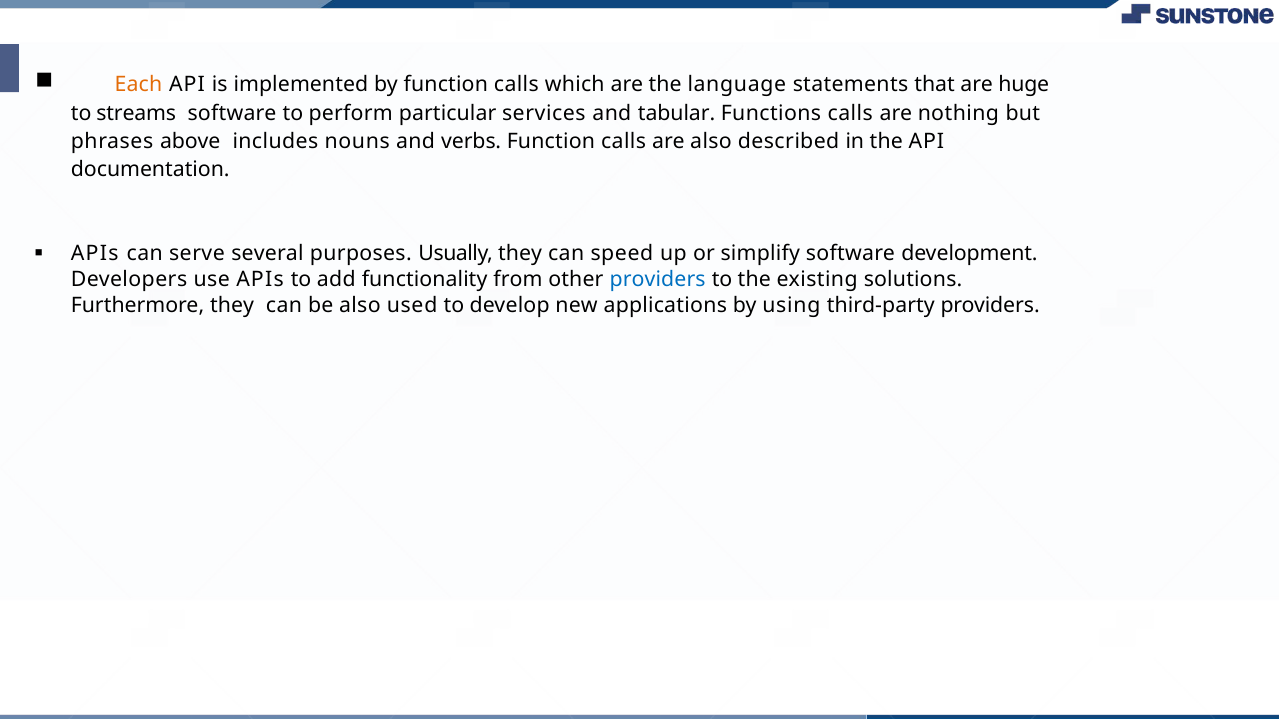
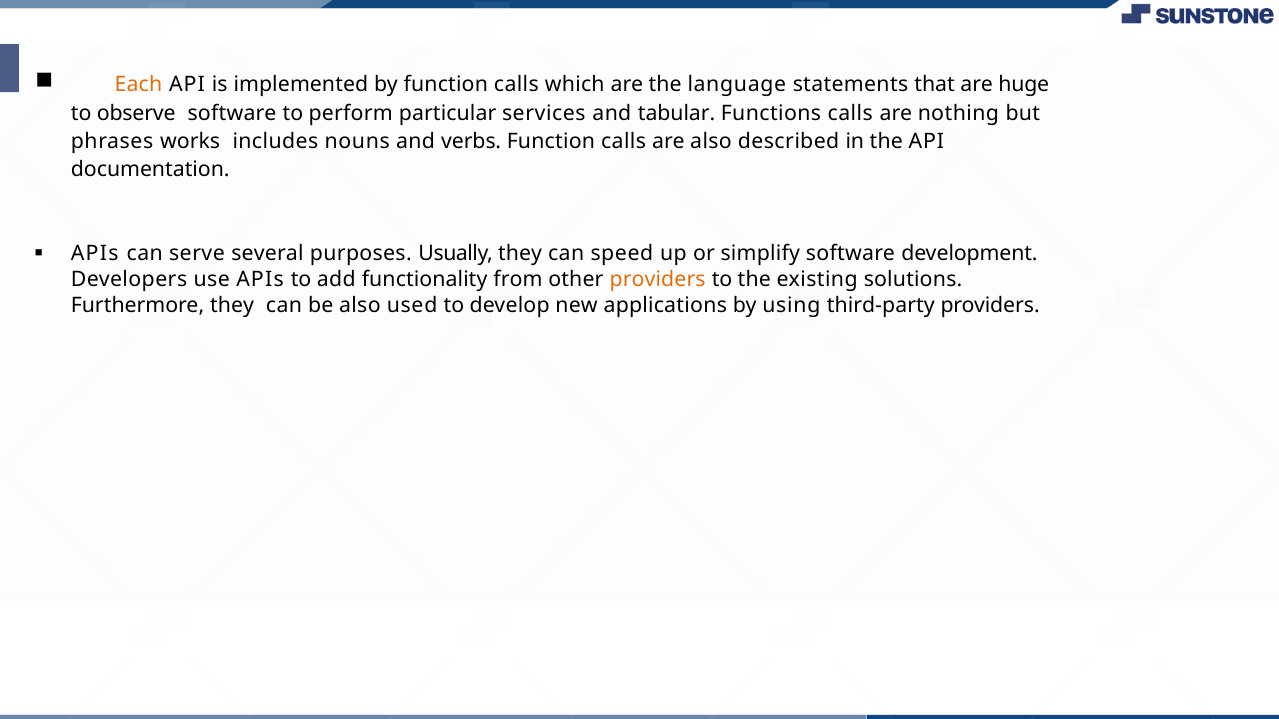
streams: streams -> observe (136, 114)
above: above -> works (190, 142)
providers colour: blue -> orange (658, 280)
